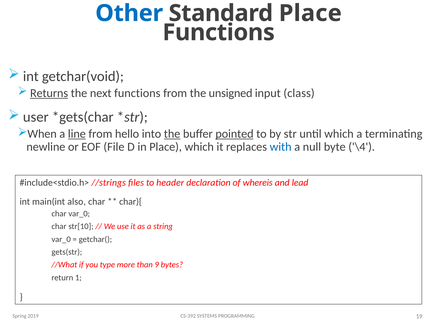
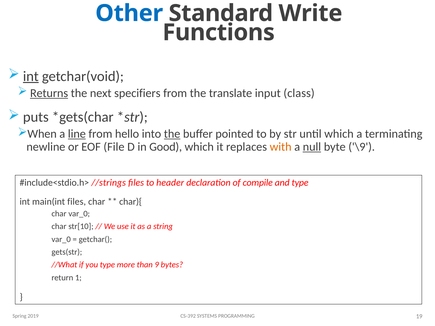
Standard Place: Place -> Write (310, 13)
int underline: none -> present (31, 76)
next functions: functions -> specifiers (137, 93)
unsigned: unsigned -> translate (231, 93)
user: user -> puts (36, 117)
pointed underline: present -> none (235, 134)
in Place: Place -> Good (166, 147)
with colour: blue -> orange (281, 147)
null underline: none -> present (312, 147)
\4: \4 -> \9 (362, 147)
whereis: whereis -> compile (258, 183)
and lead: lead -> type (300, 183)
main(int also: also -> files (77, 202)
